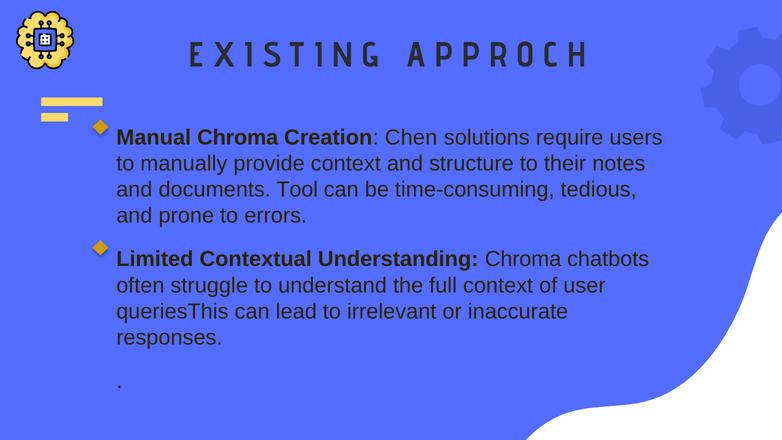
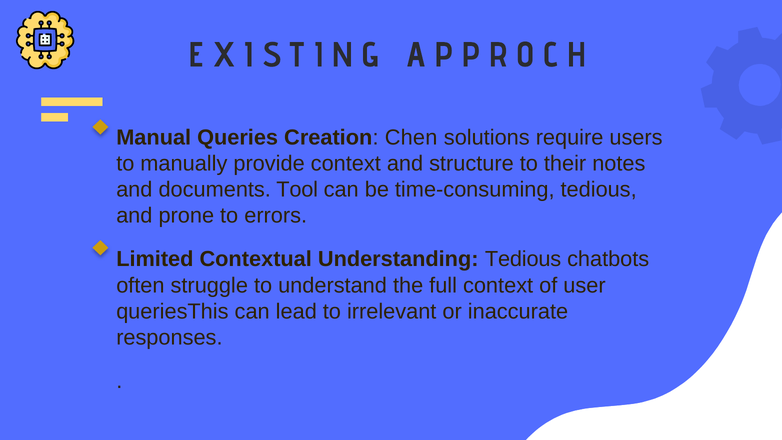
Manual Chroma: Chroma -> Queries (238, 138)
Understanding Chroma: Chroma -> Tedious (523, 259)
